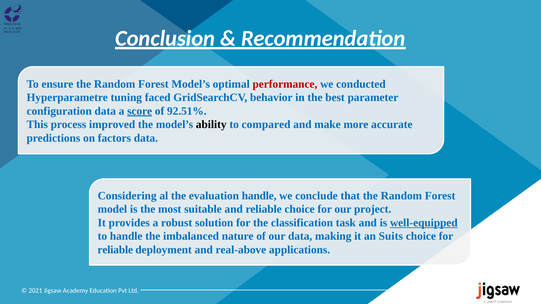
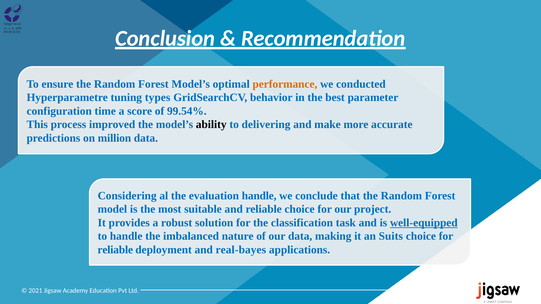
performance colour: red -> orange (285, 84)
faced: faced -> types (158, 98)
configuration data: data -> time (105, 111)
score underline: present -> none (140, 111)
92.51%: 92.51% -> 99.54% (187, 111)
compared: compared -> delivering (266, 125)
factors: factors -> million (114, 138)
real-above: real-above -> real-bayes (241, 250)
